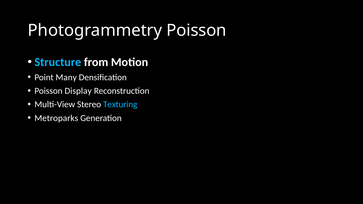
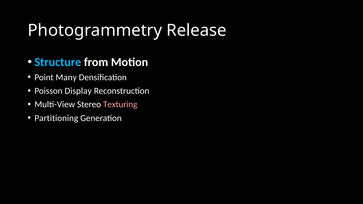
Photogrammetry Poisson: Poisson -> Release (196, 30)
Texturing colour: light blue -> pink (120, 105)
Metroparks: Metroparks -> Partitioning (56, 118)
